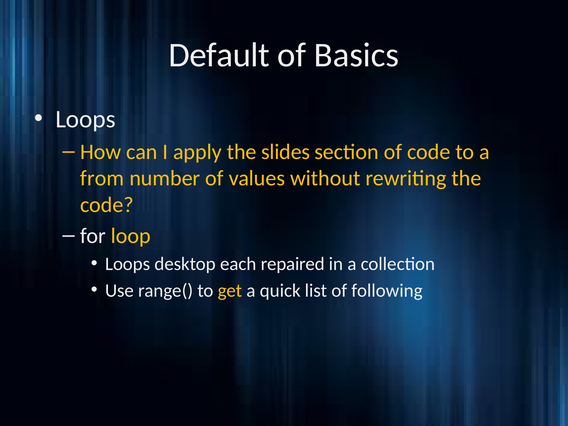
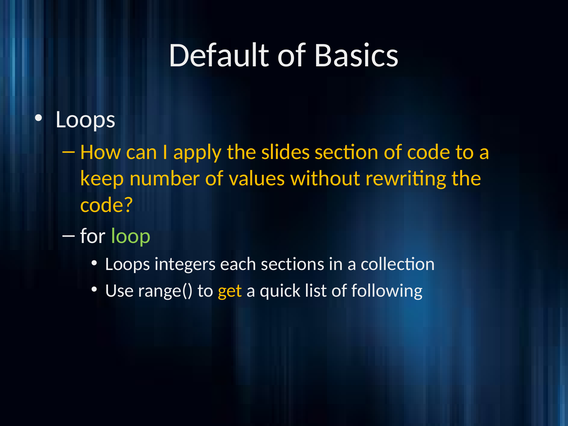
from: from -> keep (102, 178)
loop colour: yellow -> light green (131, 236)
desktop: desktop -> integers (185, 264)
repaired: repaired -> sections (293, 264)
